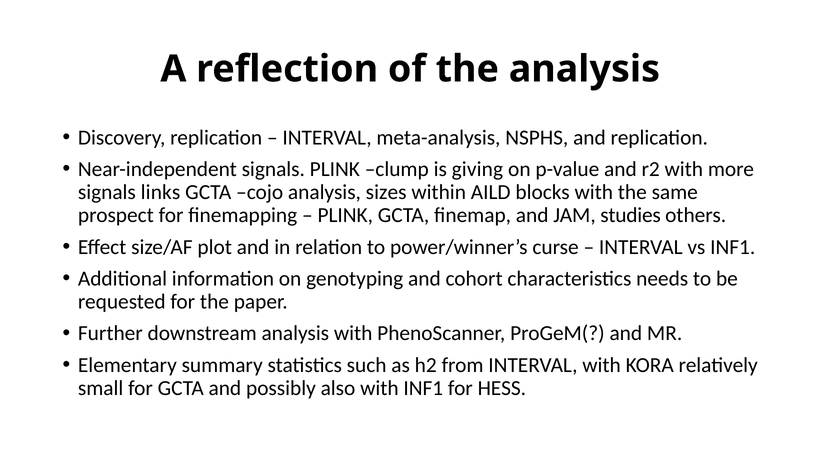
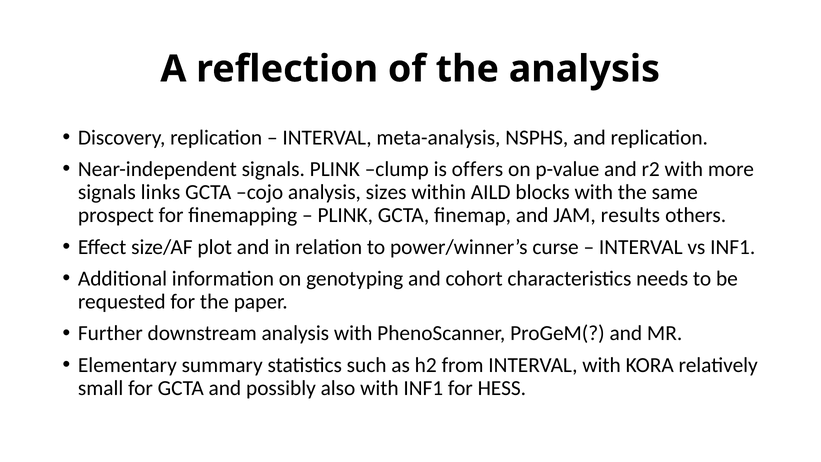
giving: giving -> offers (477, 169)
studies: studies -> results (630, 215)
